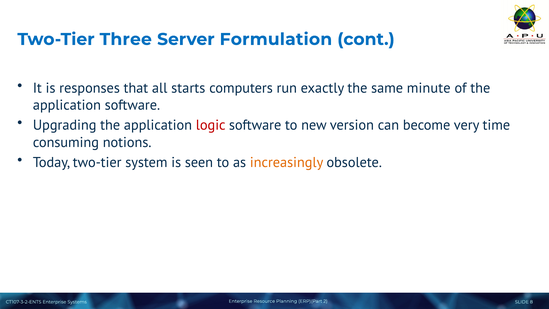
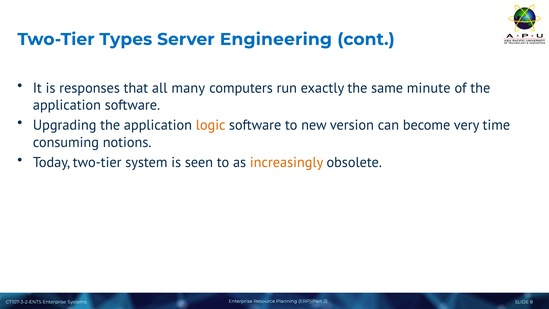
Three: Three -> Types (126, 39)
Formulation: Formulation -> Engineering (276, 39)
starts: starts -> many (188, 88)
logic colour: red -> orange (211, 125)
